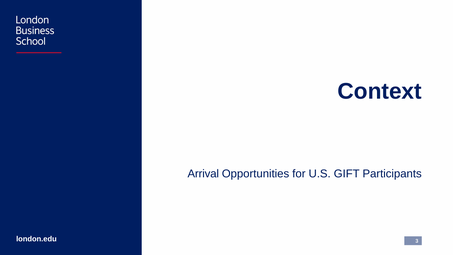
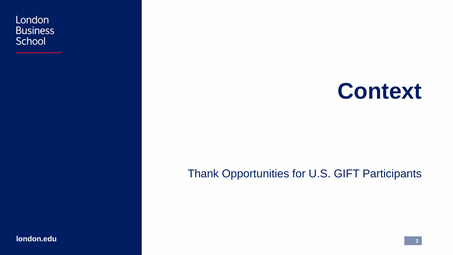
Arrival: Arrival -> Thank (203, 174)
